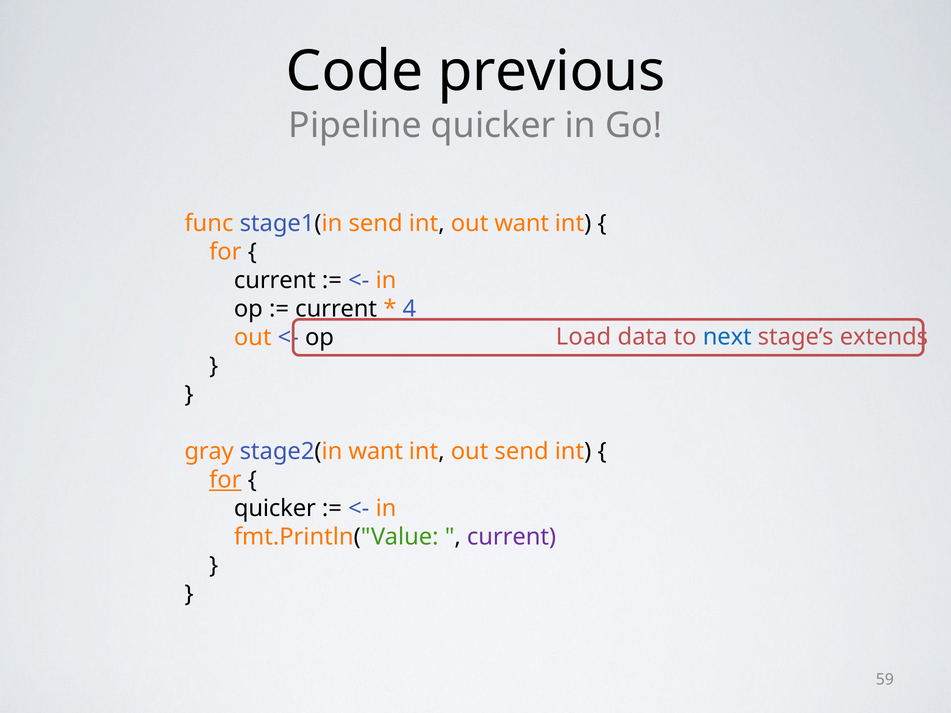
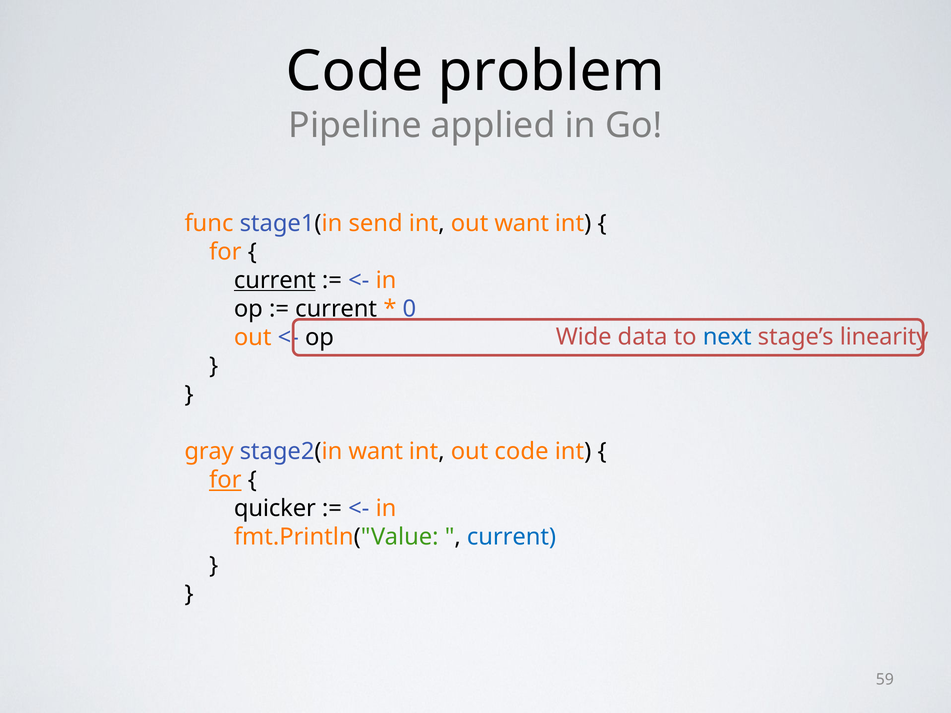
previous: previous -> problem (551, 71)
Pipeline quicker: quicker -> applied (493, 125)
current underline: none -> present (275, 280)
4: 4 -> 0 (409, 309)
Load: Load -> Wide (584, 337)
extends: extends -> linearity (884, 337)
out send: send -> code (522, 452)
current colour: purple -> blue (512, 537)
